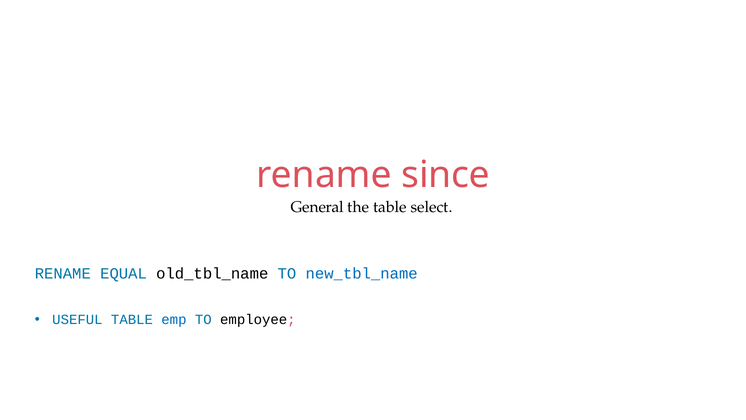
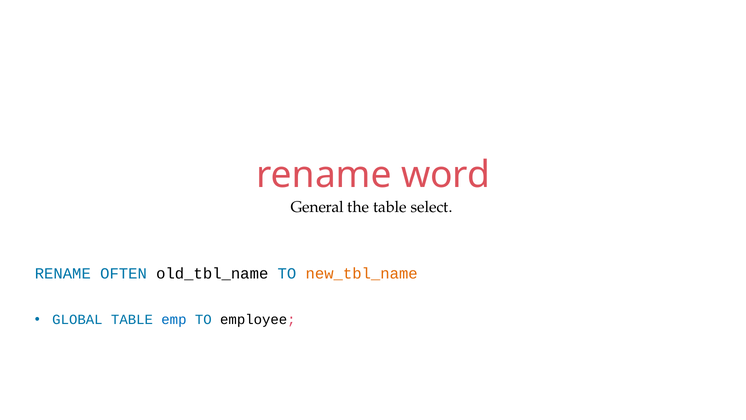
since: since -> word (446, 175)
EQUAL: EQUAL -> OFTEN (124, 274)
new_tbl_name colour: blue -> orange (362, 274)
USEFUL: USEFUL -> GLOBAL (77, 319)
